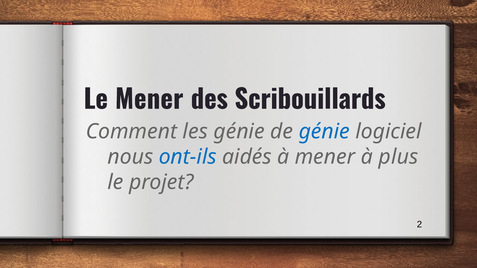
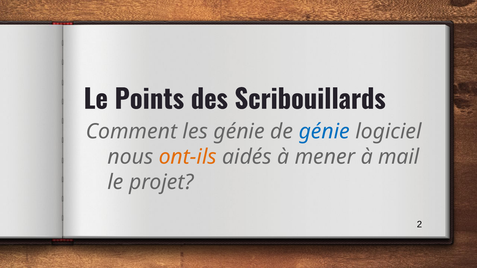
Le Mener: Mener -> Points (149, 100)
ont-ils colour: blue -> orange (188, 157)
plus: plus -> mail (399, 157)
